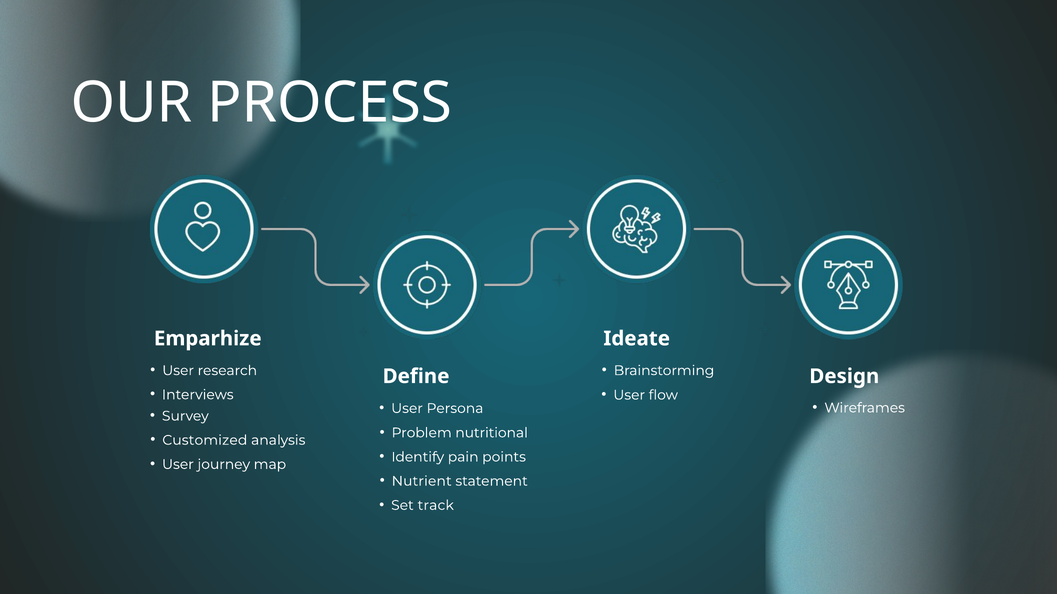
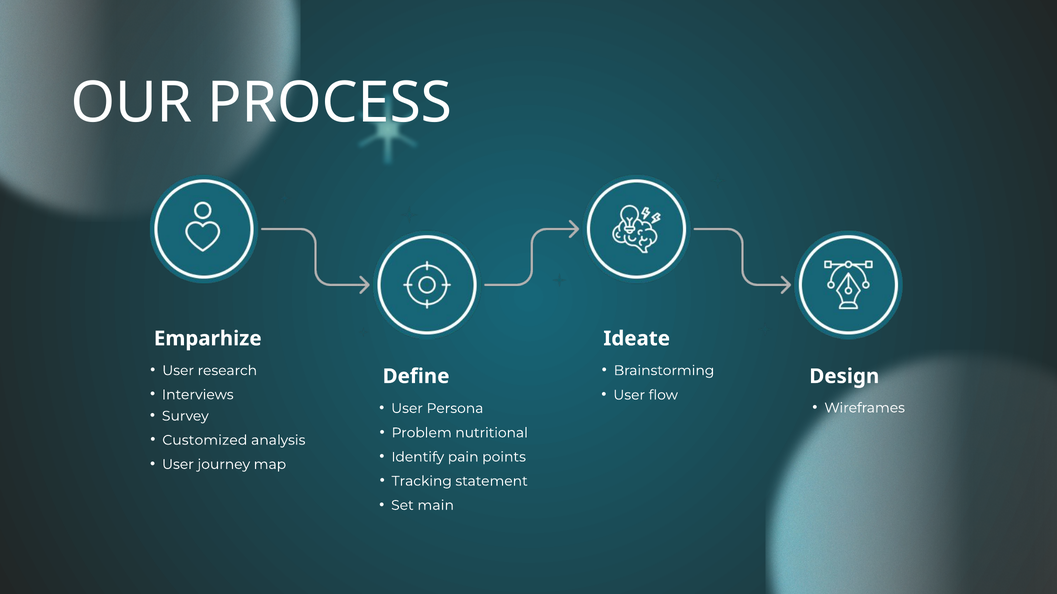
Nutrient: Nutrient -> Tracking (422, 482)
track: track -> main (436, 506)
